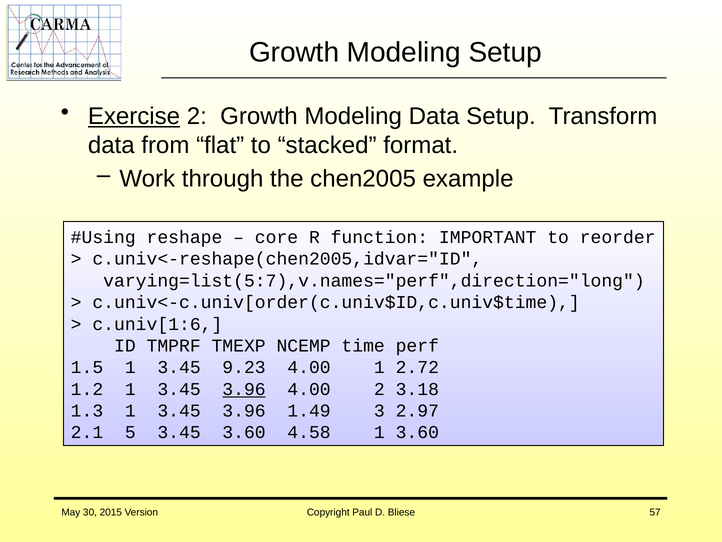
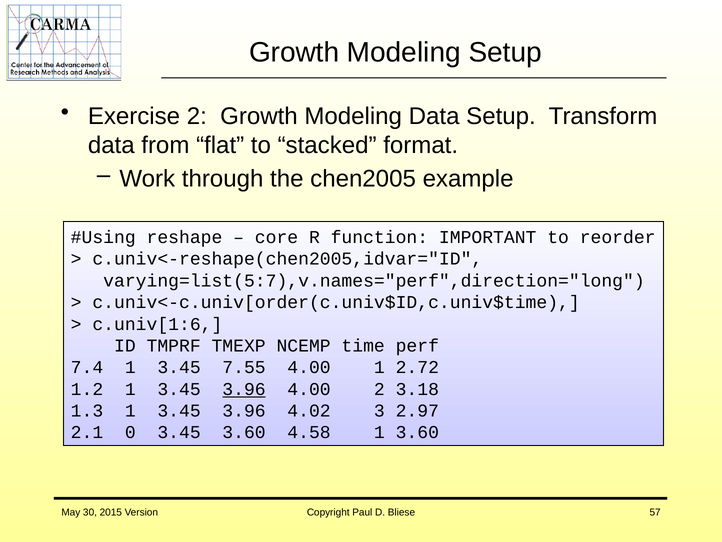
Exercise underline: present -> none (134, 116)
1.5: 1.5 -> 7.4 (87, 367)
9.23: 9.23 -> 7.55 (244, 367)
1.49: 1.49 -> 4.02 (309, 410)
5: 5 -> 0 (130, 432)
